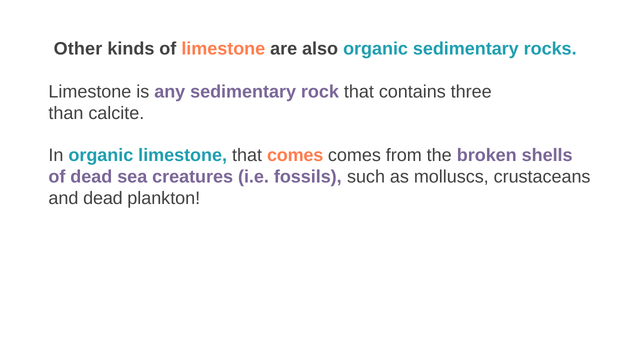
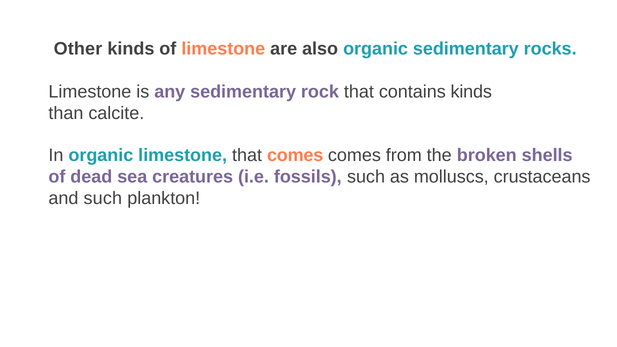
contains three: three -> kinds (471, 92)
and dead: dead -> such (103, 198)
